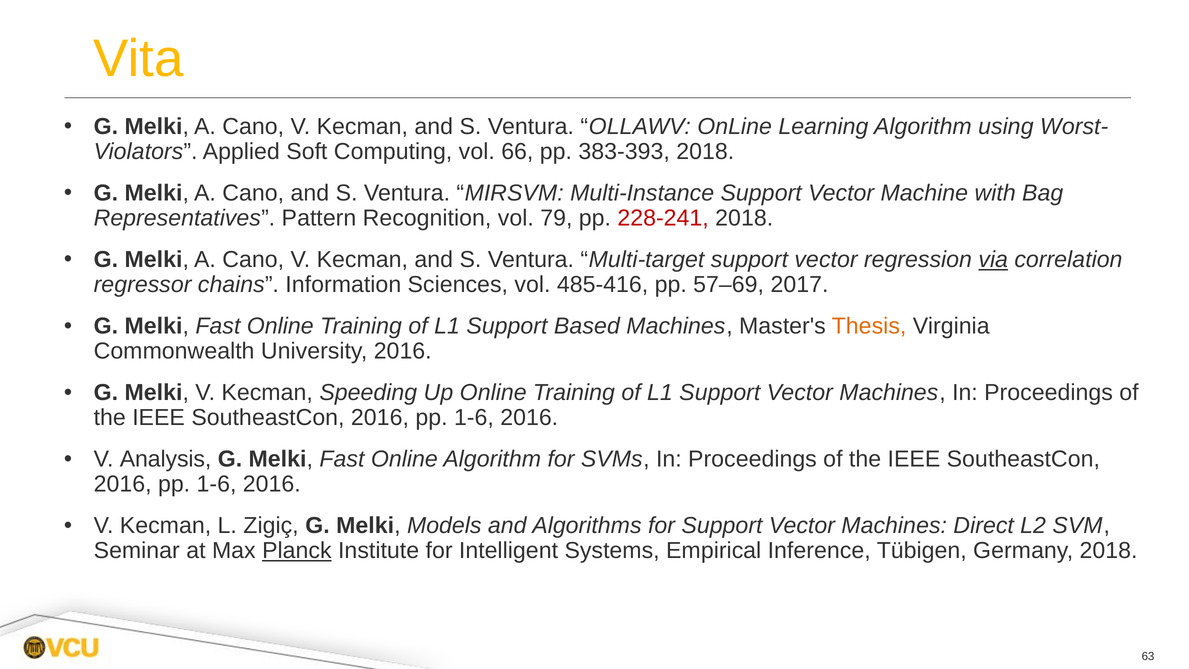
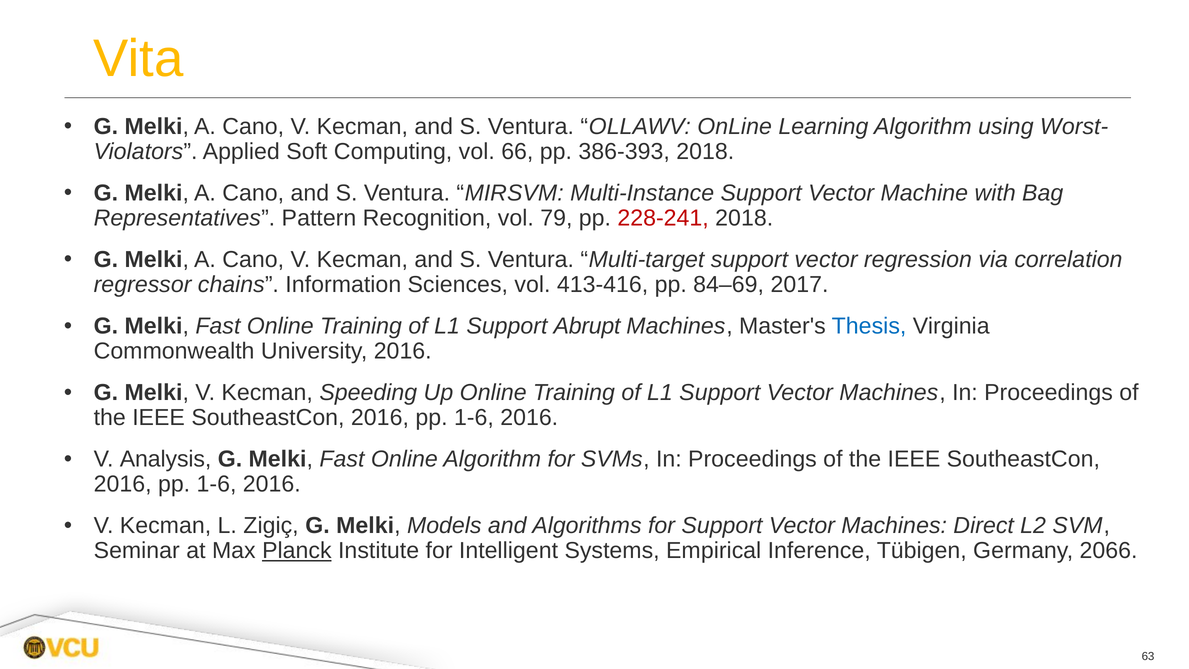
383-393: 383-393 -> 386-393 (624, 152)
via underline: present -> none (993, 260)
485-416: 485-416 -> 413-416 (603, 285)
57–69: 57–69 -> 84–69 (729, 285)
Based: Based -> Abrupt (587, 326)
Thesis colour: orange -> blue (869, 326)
Germany 2018: 2018 -> 2066 (1109, 551)
